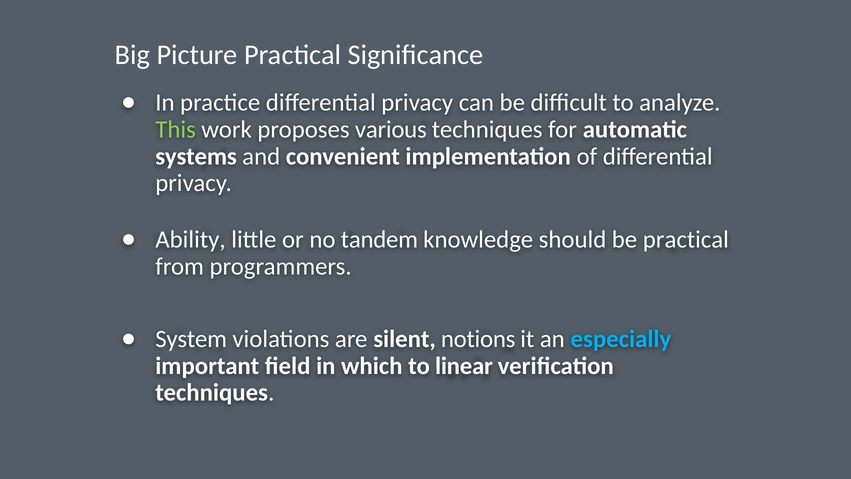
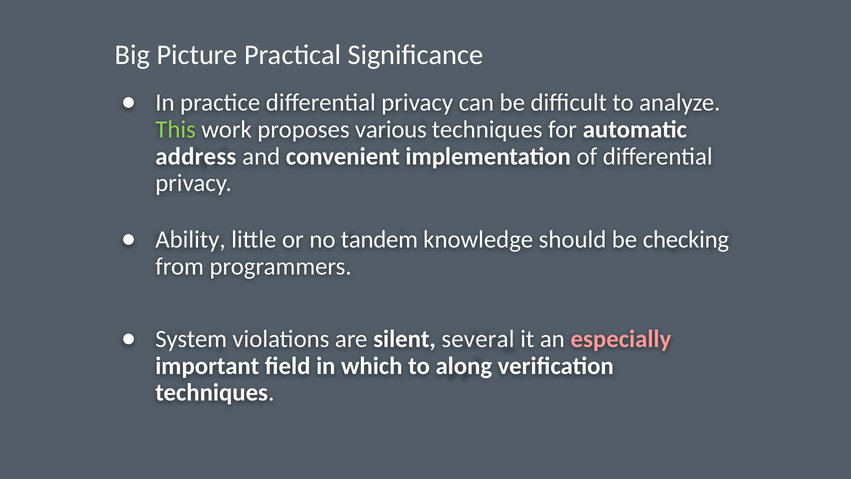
systems: systems -> address (196, 156)
be practical: practical -> checking (686, 240)
notions: notions -> several (478, 339)
especially colour: light blue -> pink (621, 339)
linear: linear -> along (464, 366)
